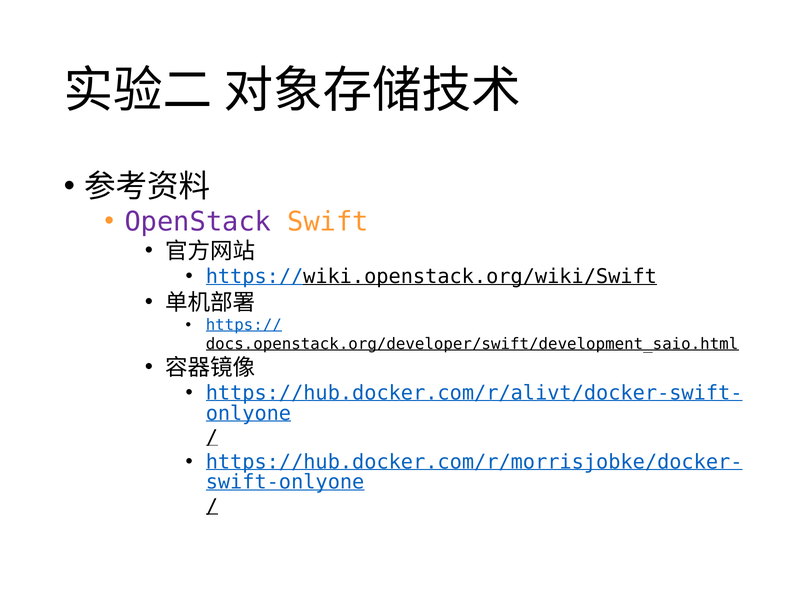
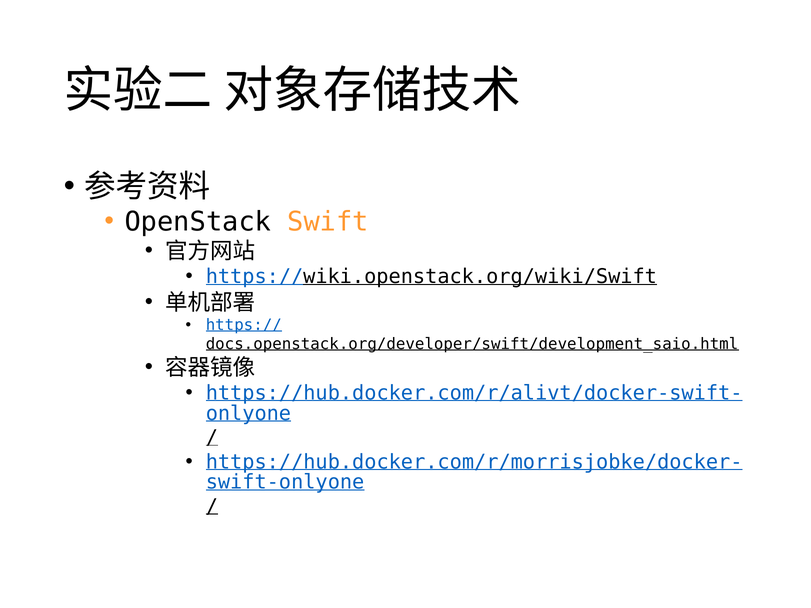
OpenStack colour: purple -> black (198, 222)
